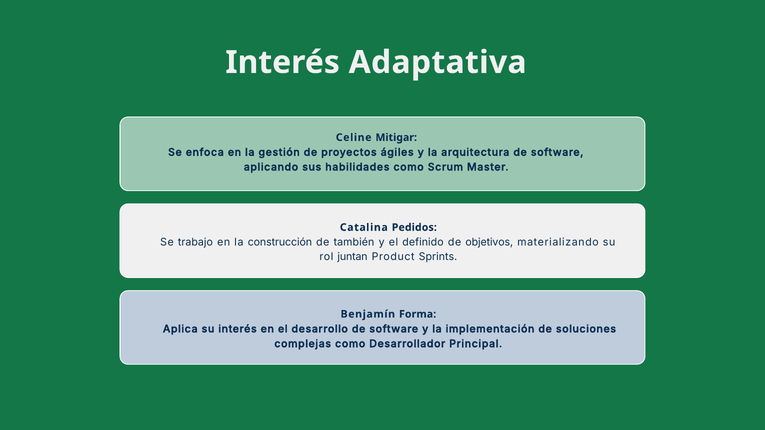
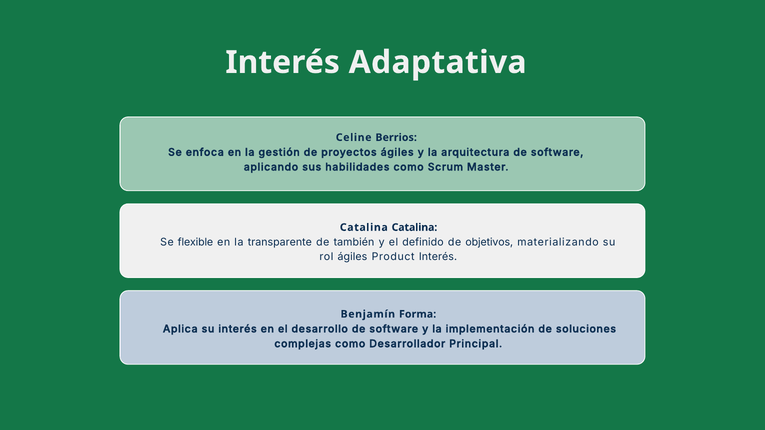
Mitigar: Mitigar -> Berrios (396, 138)
Catalina Pedidos: Pedidos -> Catalina (414, 228)
trabajo: trabajo -> flexible (195, 242)
construcción: construcción -> transparente (280, 242)
rol juntan: juntan -> ágiles (352, 257)
Product Sprints: Sprints -> Interés (438, 257)
